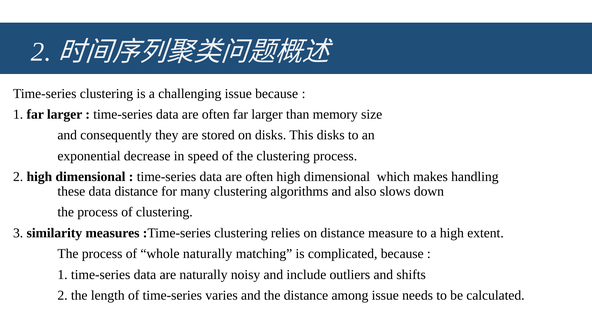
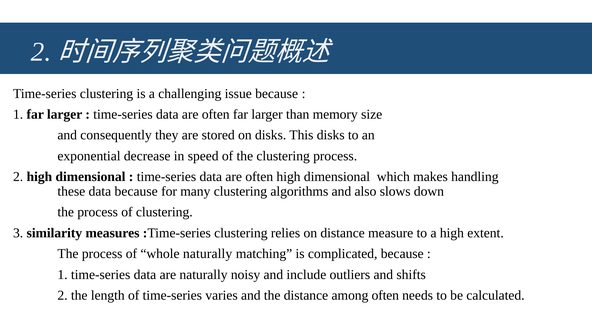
data distance: distance -> because (136, 191)
among issue: issue -> often (385, 295)
